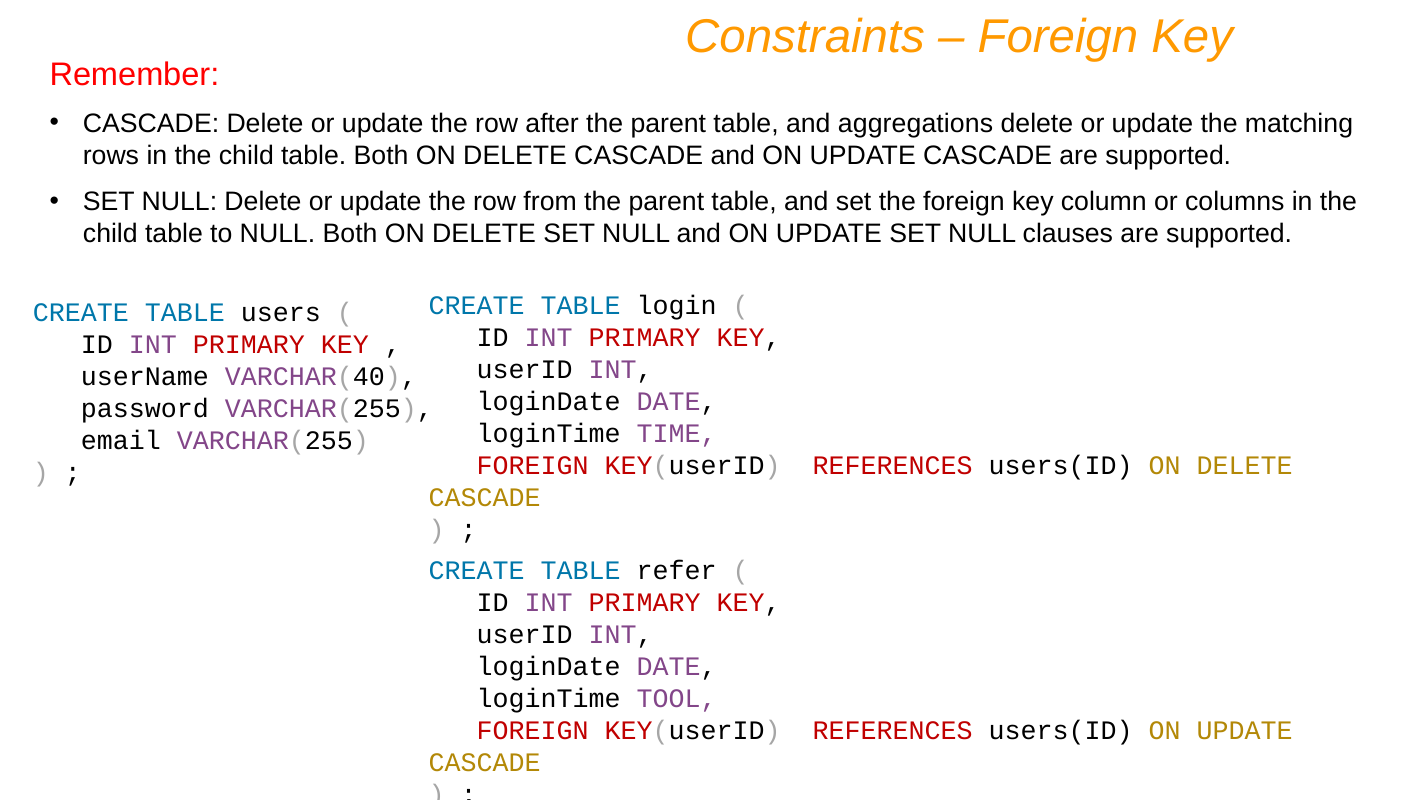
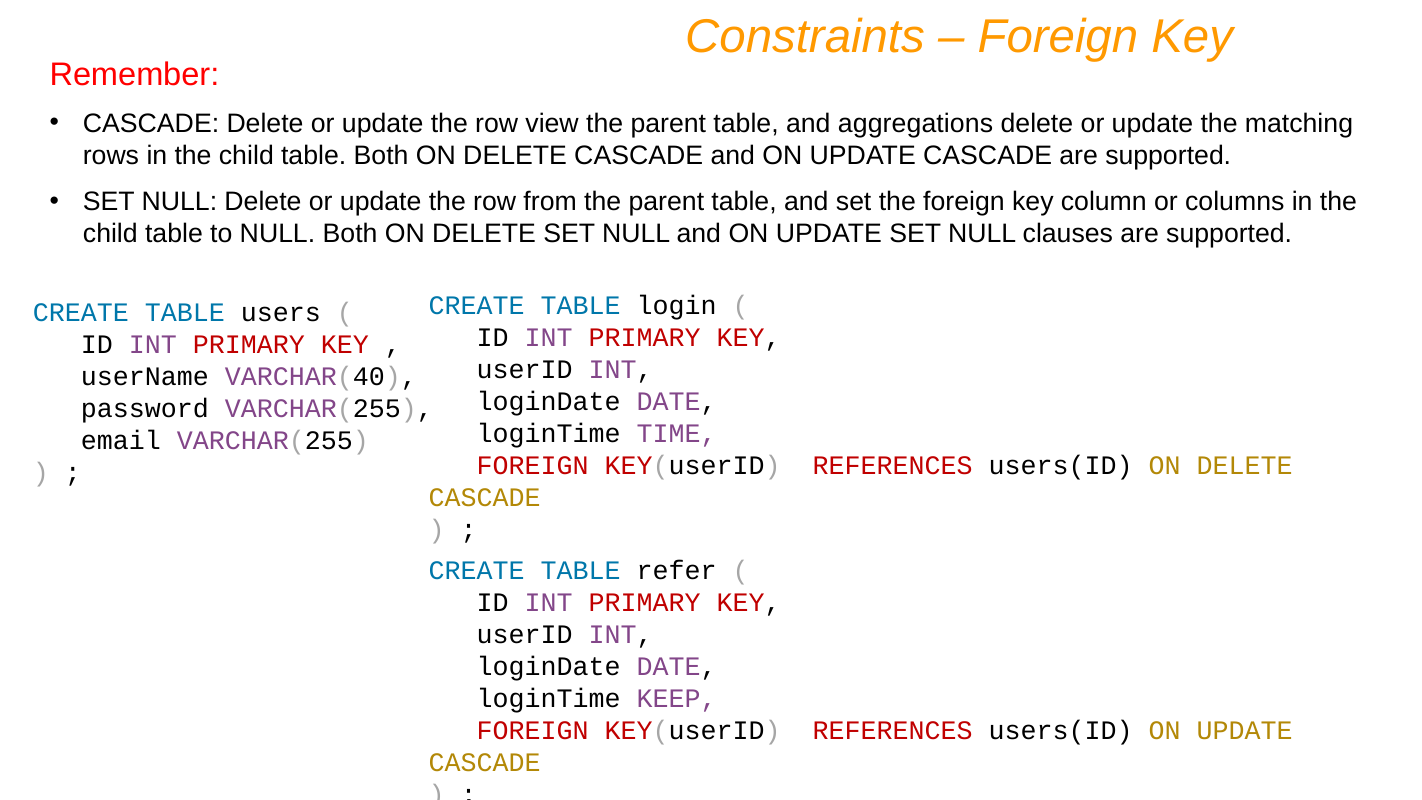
after: after -> view (552, 124)
TOOL: TOOL -> KEEP (677, 699)
